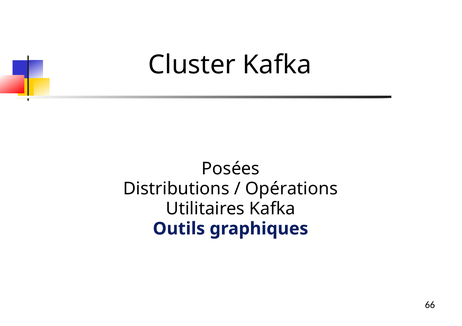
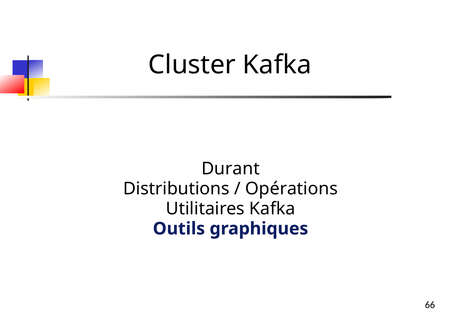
Posées: Posées -> Durant (231, 169)
